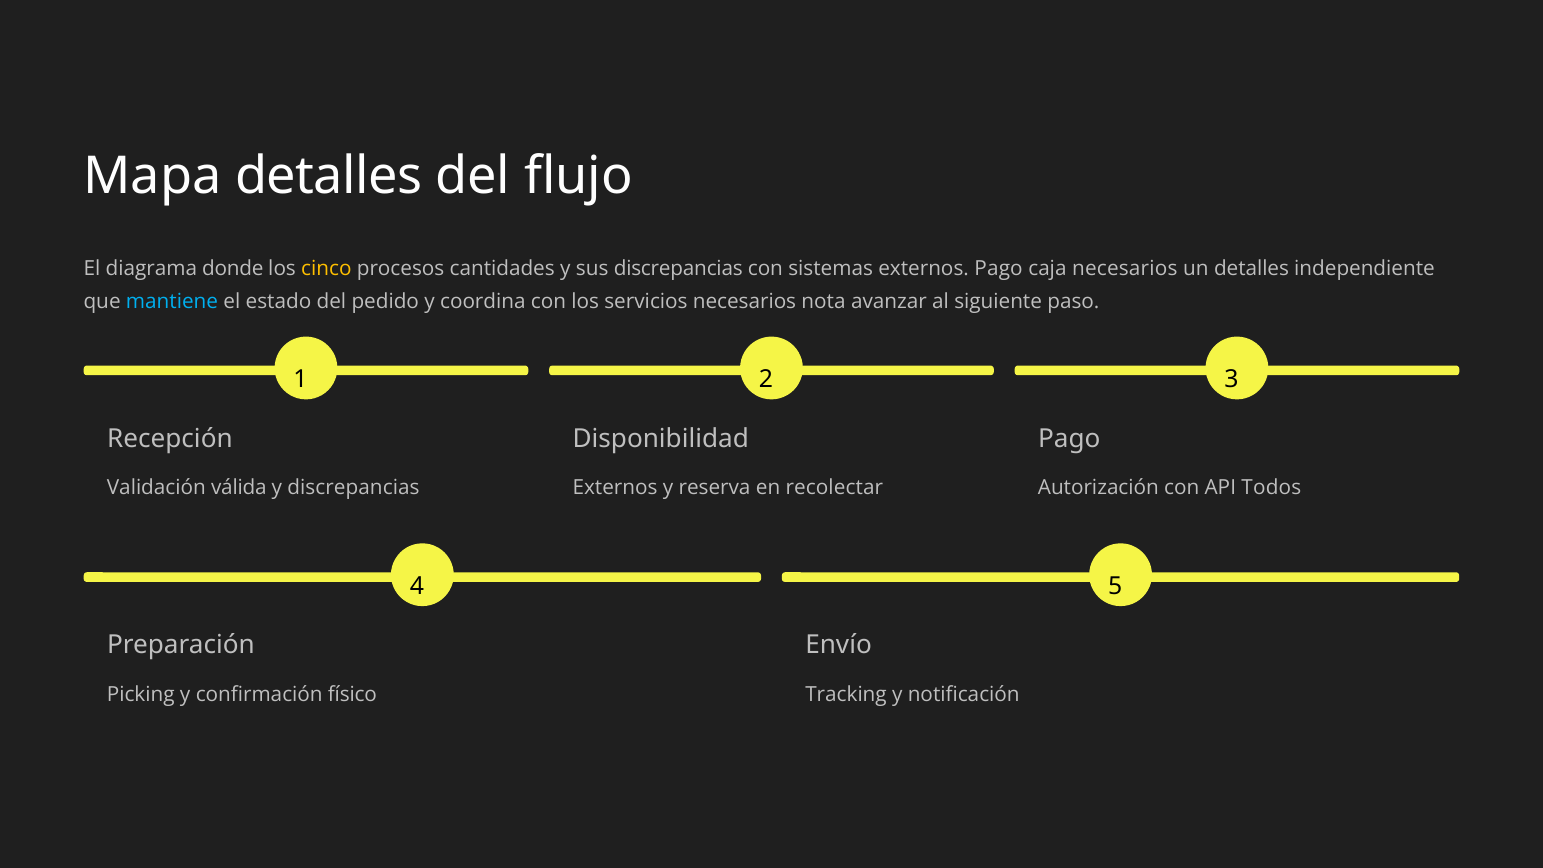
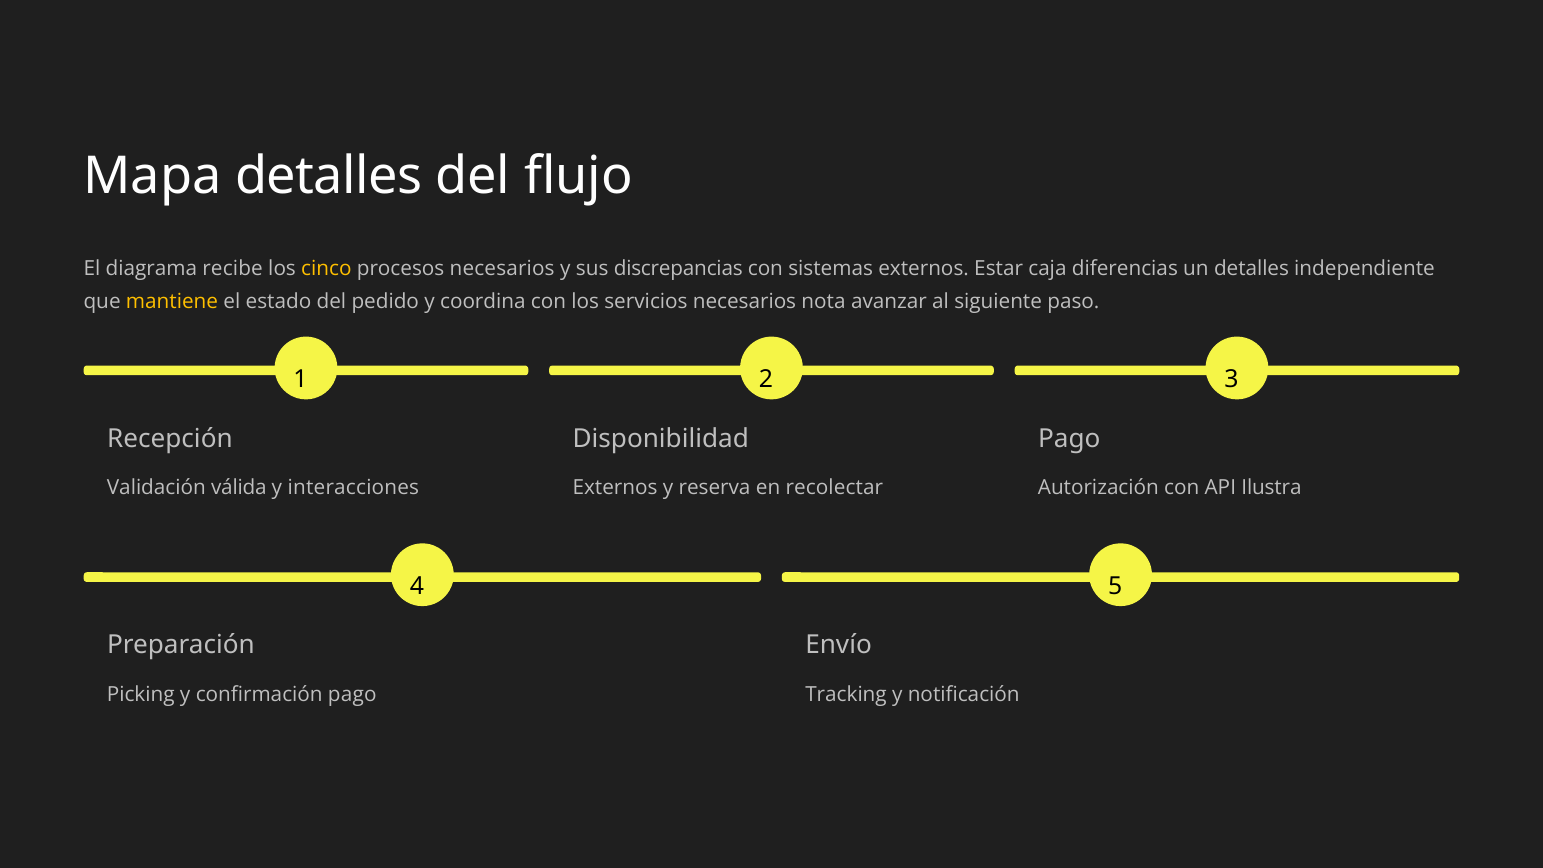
donde: donde -> recibe (233, 269)
procesos cantidades: cantidades -> necesarios (502, 269)
externos Pago: Pago -> Estar (999, 269)
caja necesarios: necesarios -> diferencias (1125, 269)
mantiene colour: light blue -> yellow (172, 302)
y discrepancias: discrepancias -> interacciones (353, 488)
Todos: Todos -> Ilustra (1272, 488)
confirmación físico: físico -> pago (352, 695)
